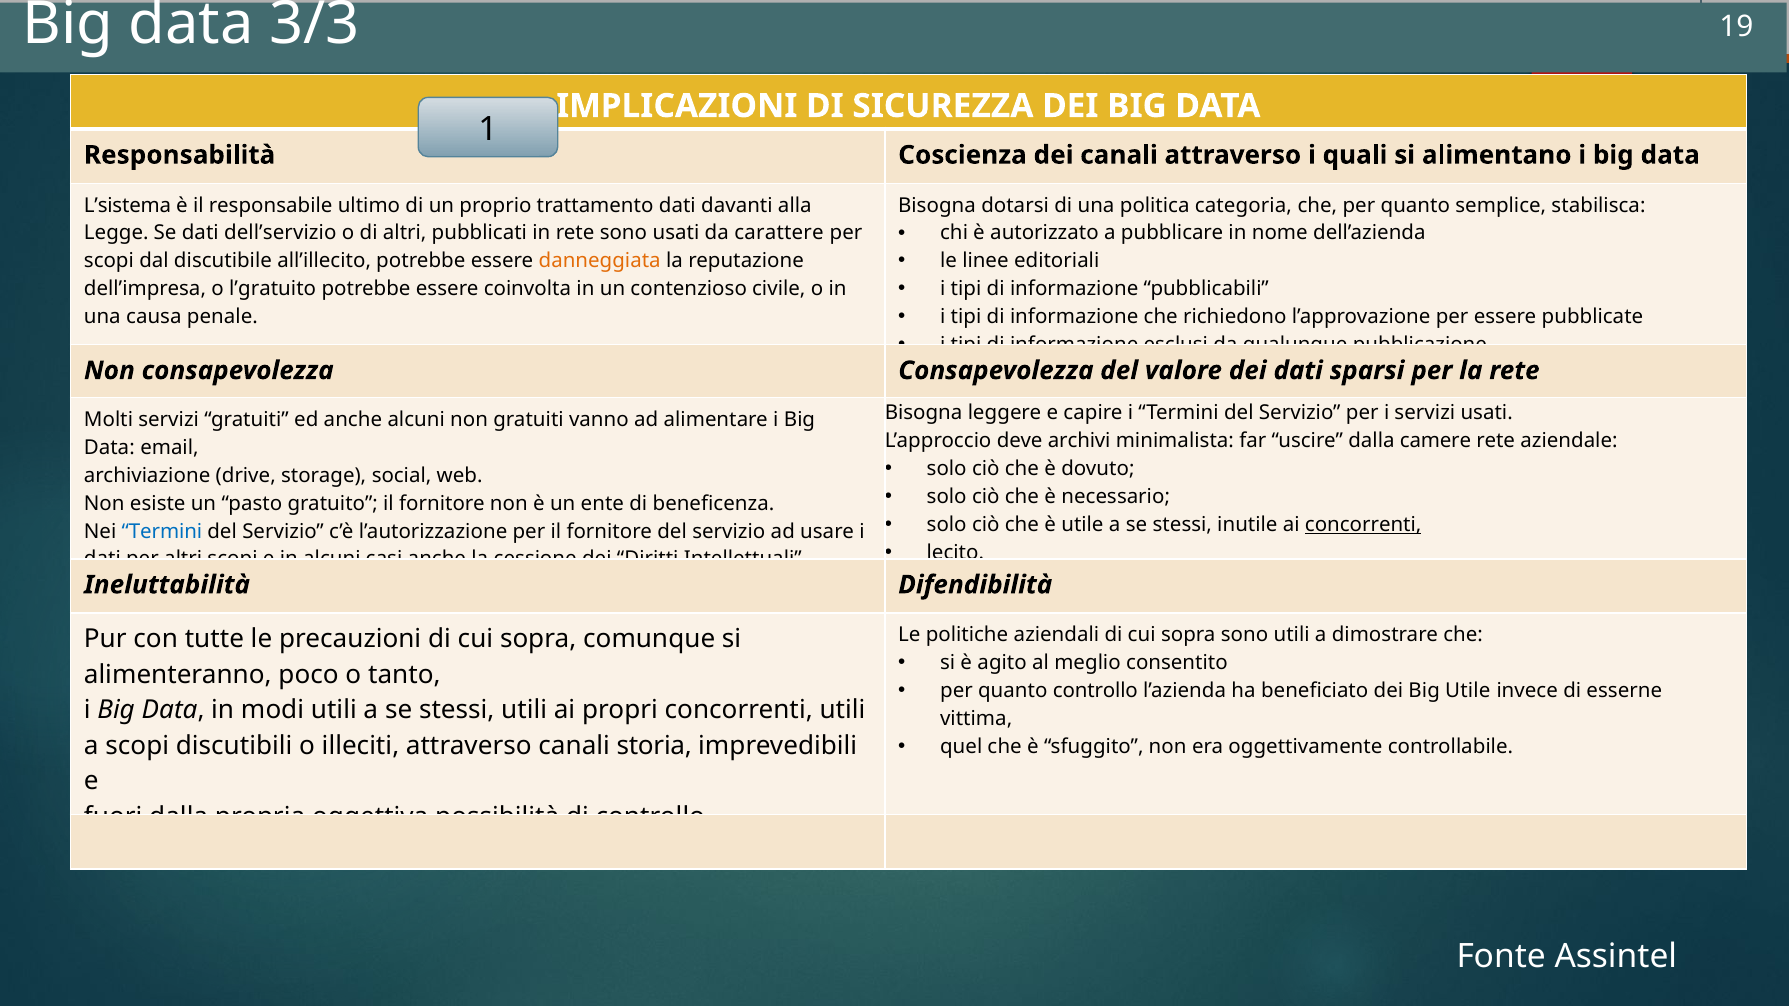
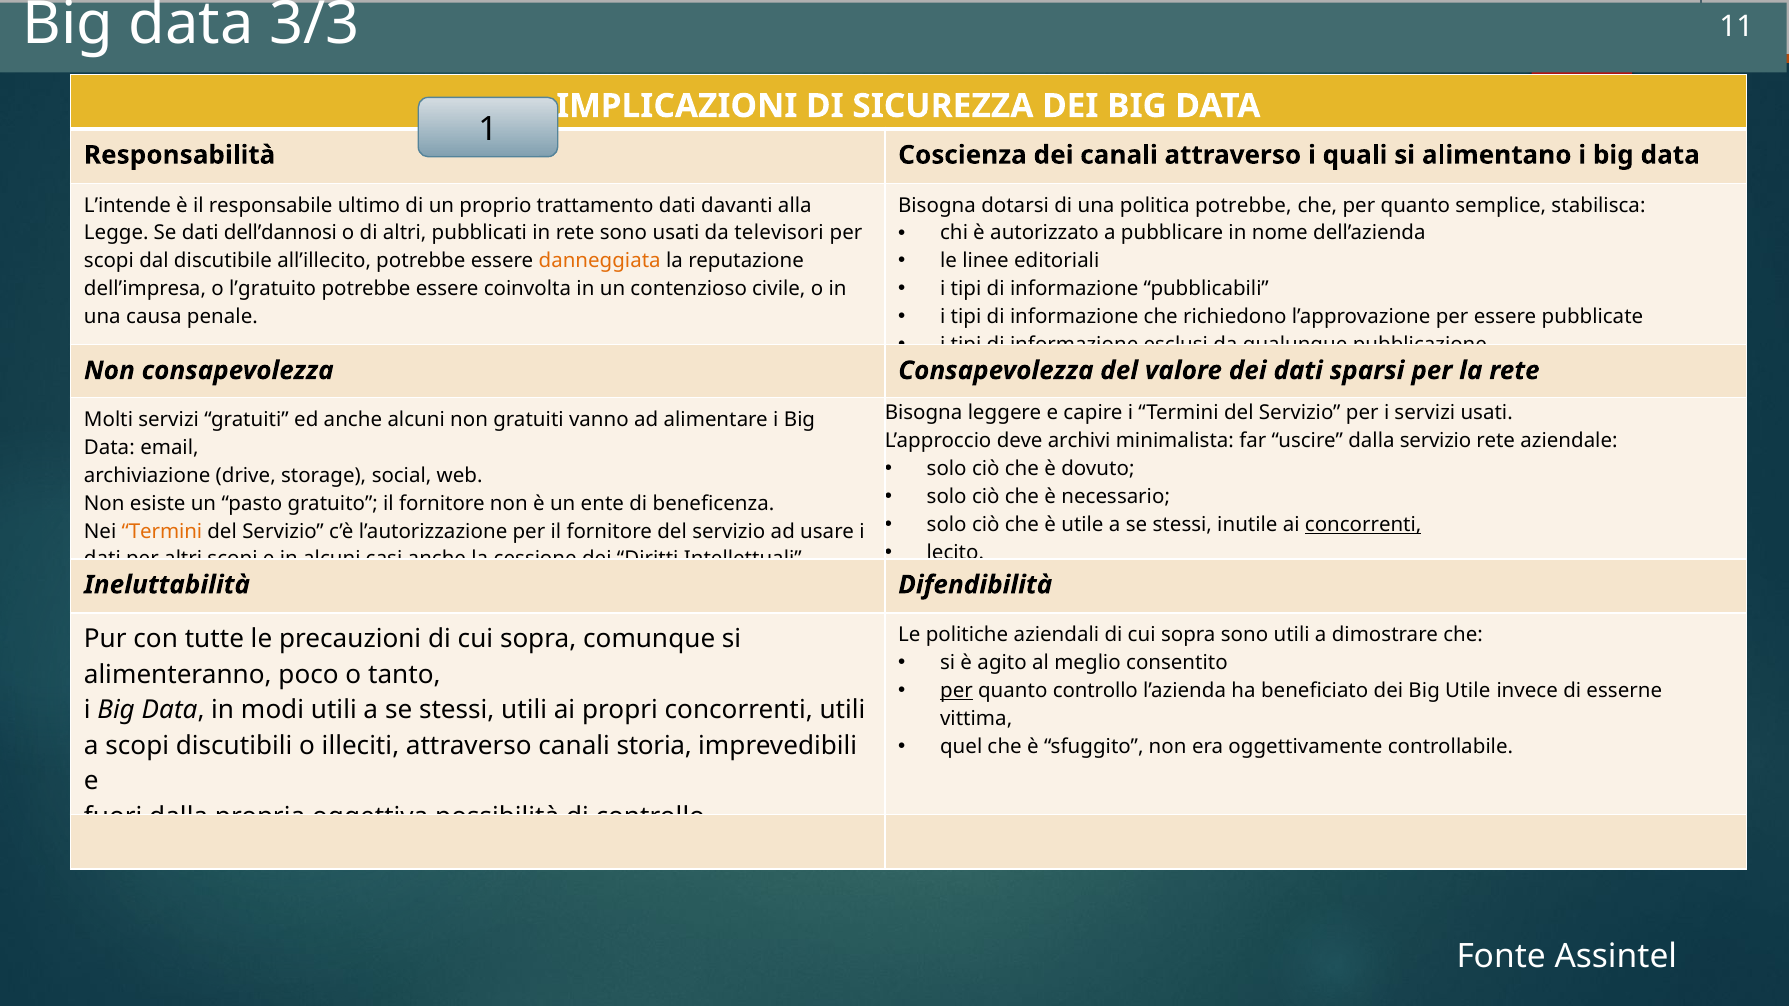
19: 19 -> 11 (1736, 27)
L’sistema: L’sistema -> L’intende (127, 205)
politica categoria: categoria -> potrebbe (1243, 205)
dell’servizio: dell’servizio -> dell’dannosi (280, 233)
carattere: carattere -> televisori (779, 233)
dalla camere: camere -> servizio (1435, 441)
Termini colour: blue -> orange (162, 531)
per underline: none -> present (956, 691)
